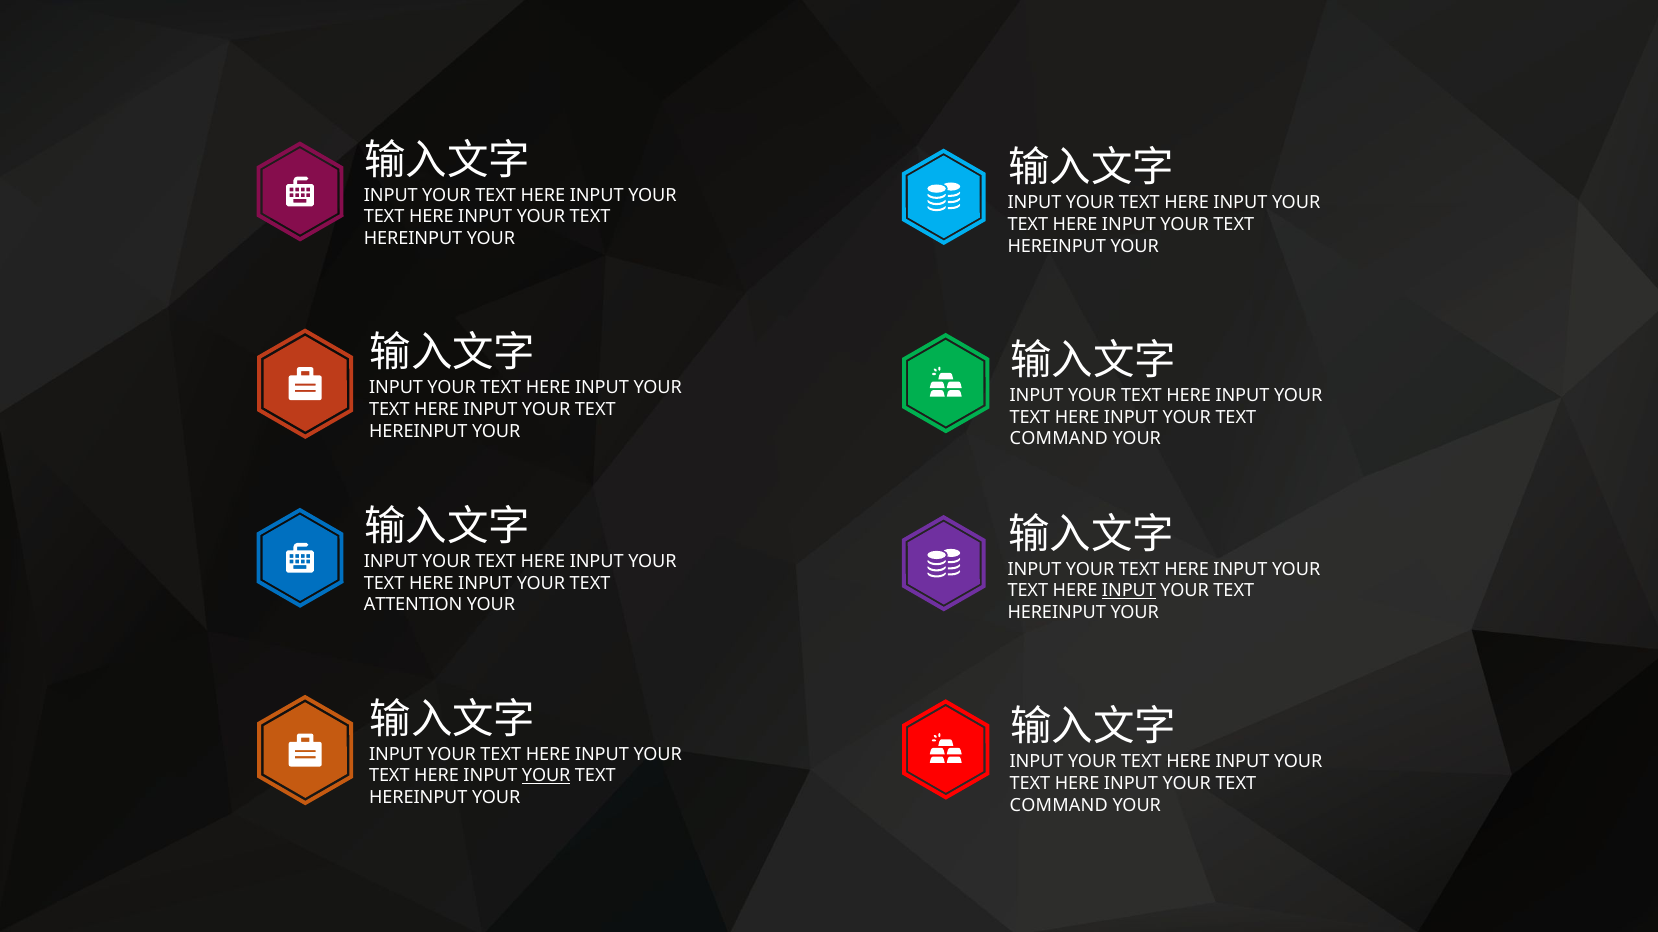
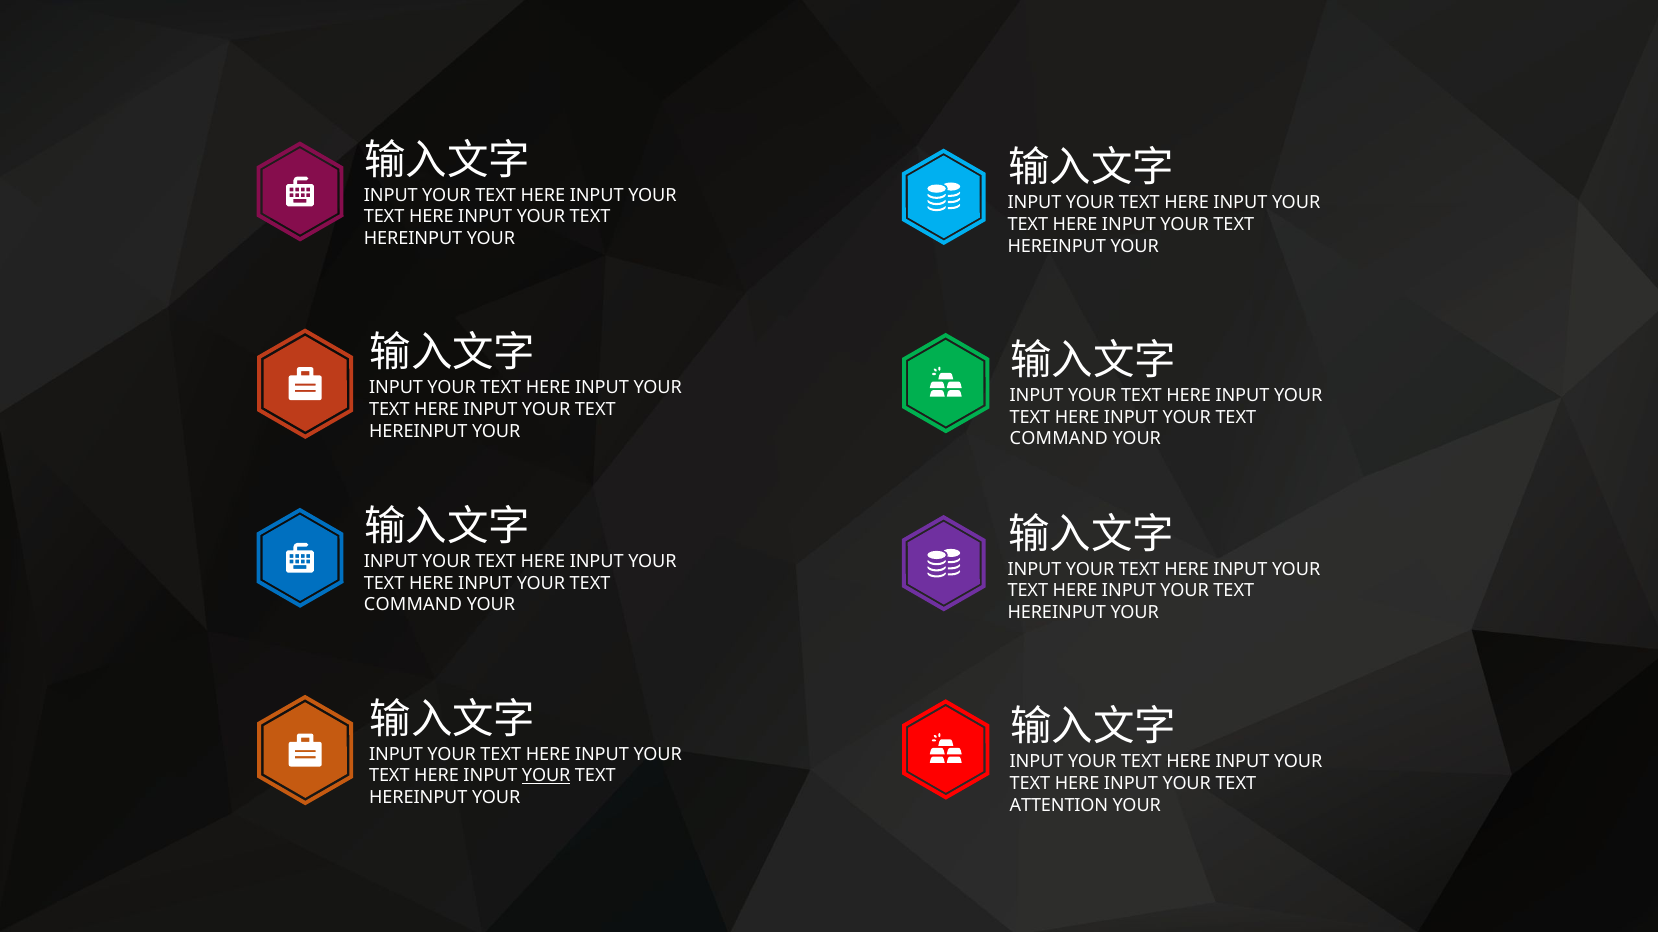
INPUT underline: present -> none (1129, 591)
ATTENTION: ATTENTION -> COMMAND (413, 605)
COMMAND: COMMAND -> ATTENTION (1059, 806)
